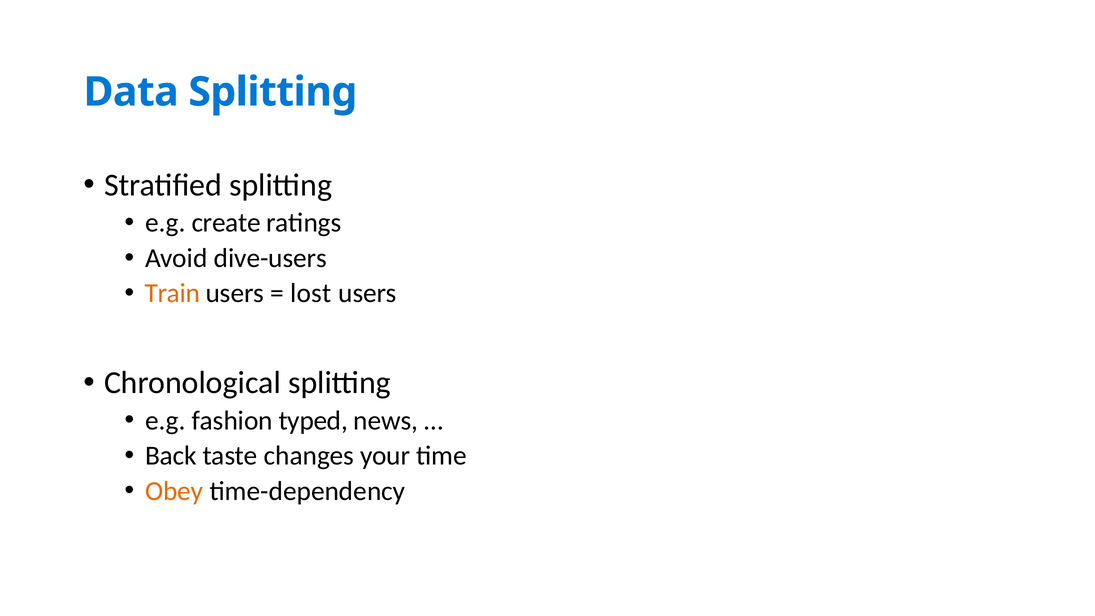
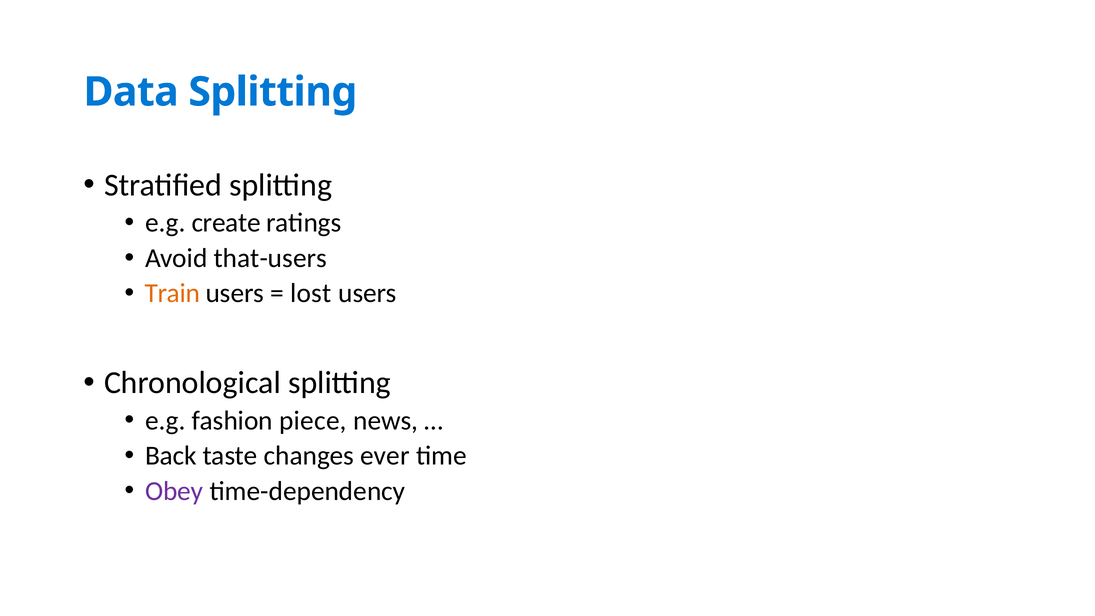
dive-users: dive-users -> that-users (270, 258)
typed: typed -> piece (313, 420)
your: your -> ever (385, 456)
Obey colour: orange -> purple (174, 491)
